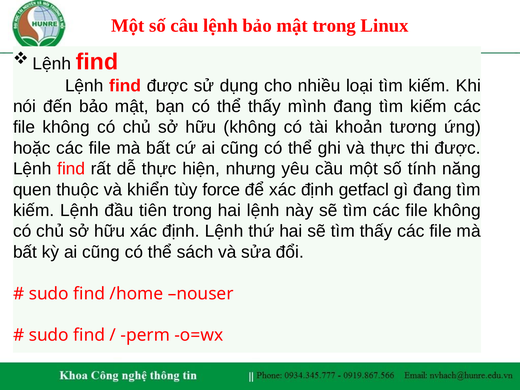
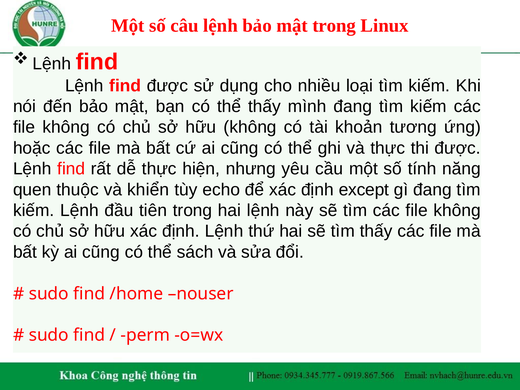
force: force -> echo (221, 190)
getfacl: getfacl -> except (364, 190)
